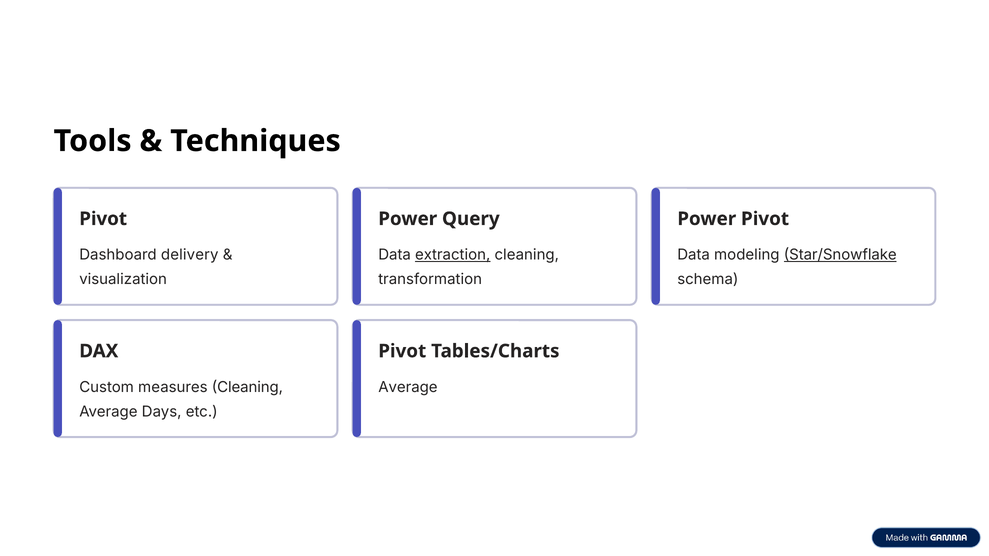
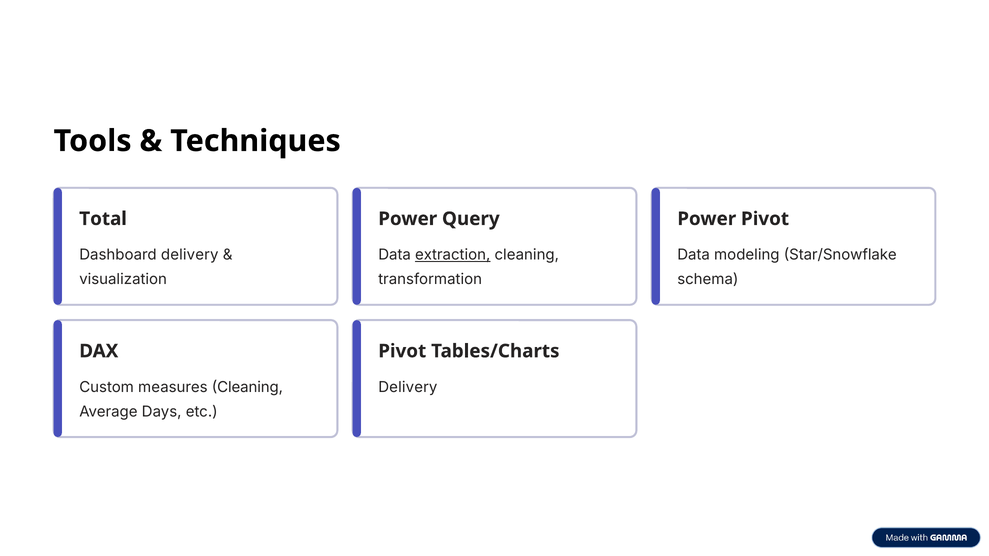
Pivot: Pivot -> Total (103, 219)
Star/Snowflake underline: present -> none (840, 255)
Average: Average -> Delivery (408, 387)
